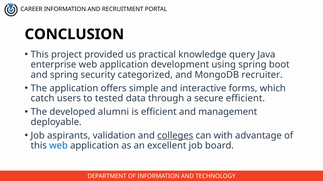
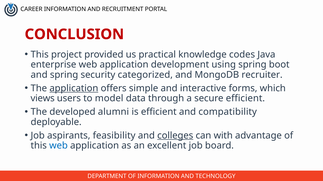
CONCLUSION colour: black -> red (74, 34)
query: query -> codes (242, 55)
application underline: none -> present (74, 89)
catch: catch -> views (43, 99)
tested: tested -> model (109, 99)
management: management -> compatibility (228, 112)
validation: validation -> feasibility (114, 136)
